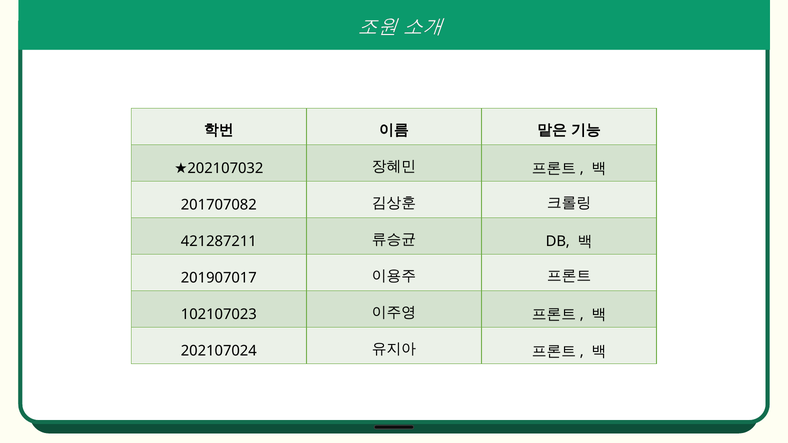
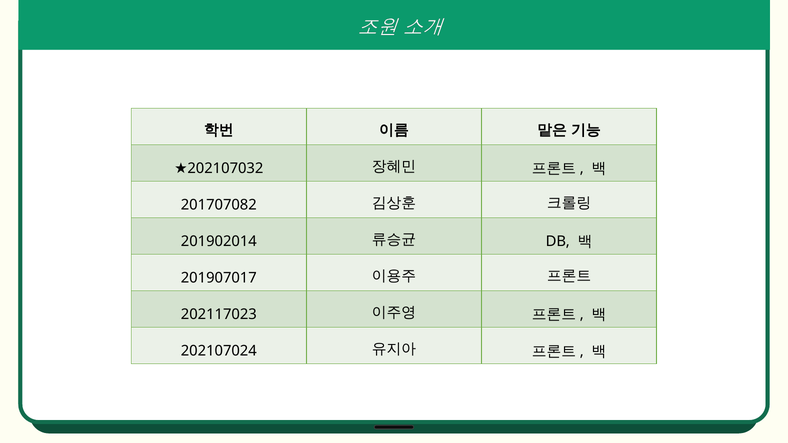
421287211: 421287211 -> 201902014 (219, 242)
102107023: 102107023 -> 202117023 (219, 315)
